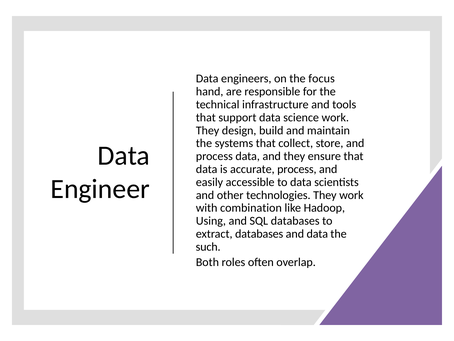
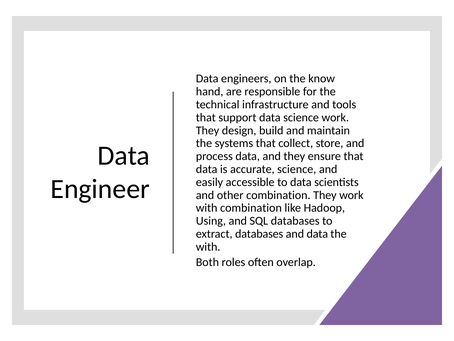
focus: focus -> know (322, 79)
accurate process: process -> science (297, 169)
other technologies: technologies -> combination (278, 195)
such: such -> with (208, 246)
